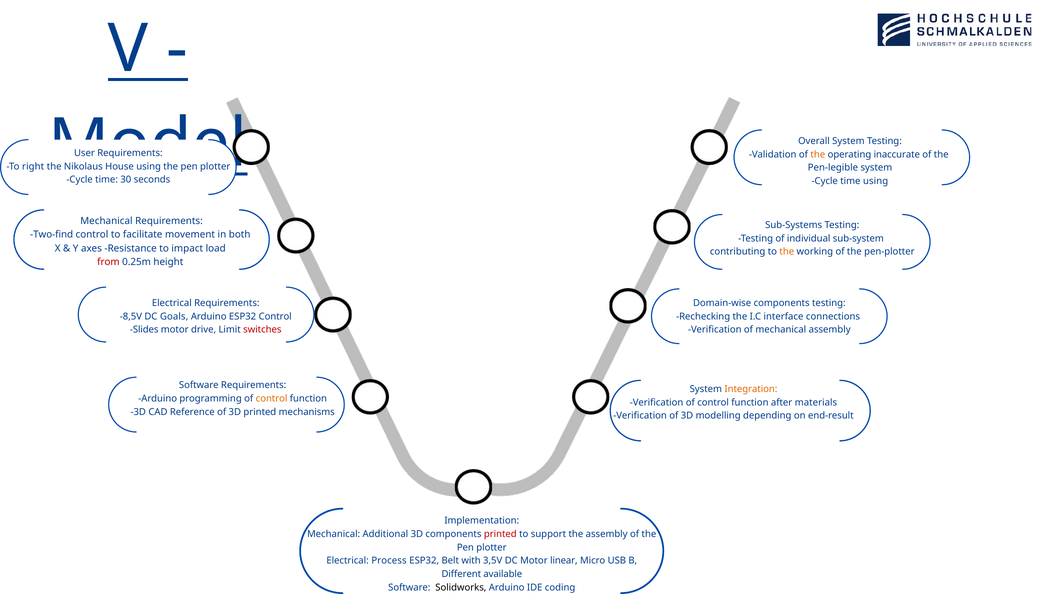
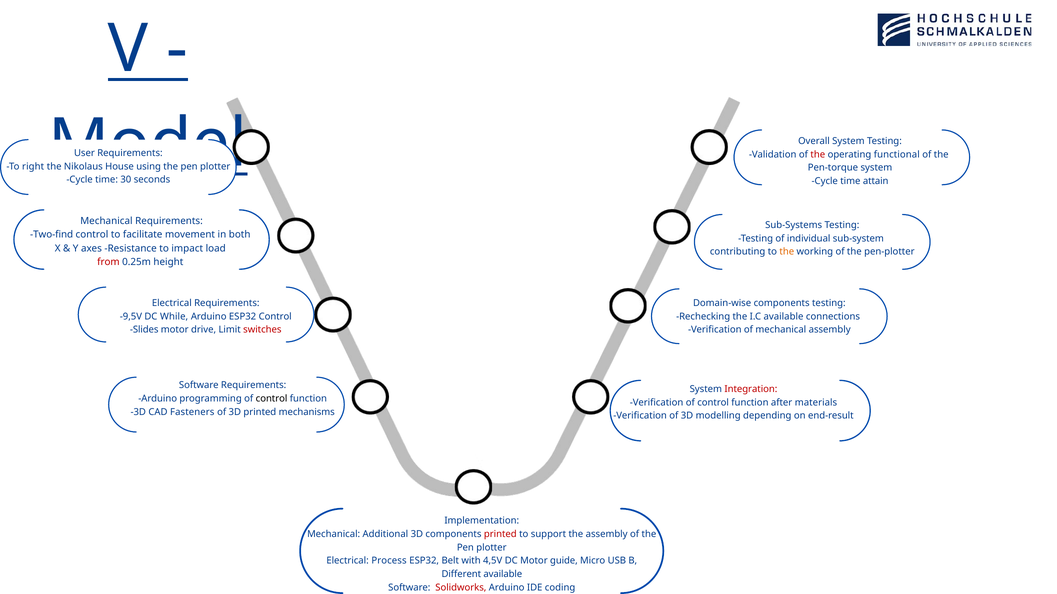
the colour: orange -> red (818, 155)
inaccurate: inaccurate -> functional (897, 155)
Pen-legible: Pen-legible -> Pen-torque (833, 168)
time using: using -> attain (876, 181)
-8,5V: -8,5V -> -9,5V (131, 317)
Goals: Goals -> While (174, 317)
I.C interface: interface -> available (783, 317)
Integration colour: orange -> red (751, 390)
control colour: orange -> black (272, 399)
Reference: Reference -> Fasteners (192, 412)
3,5V: 3,5V -> 4,5V (493, 561)
linear: linear -> guide (564, 561)
Solidworks colour: black -> red (461, 588)
